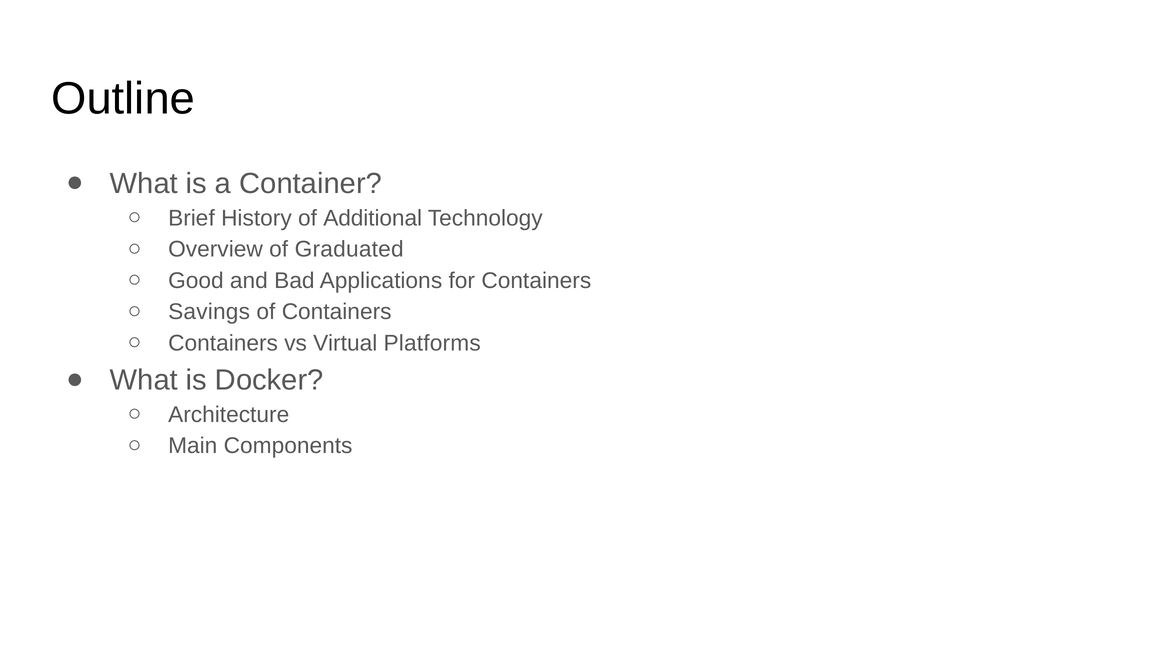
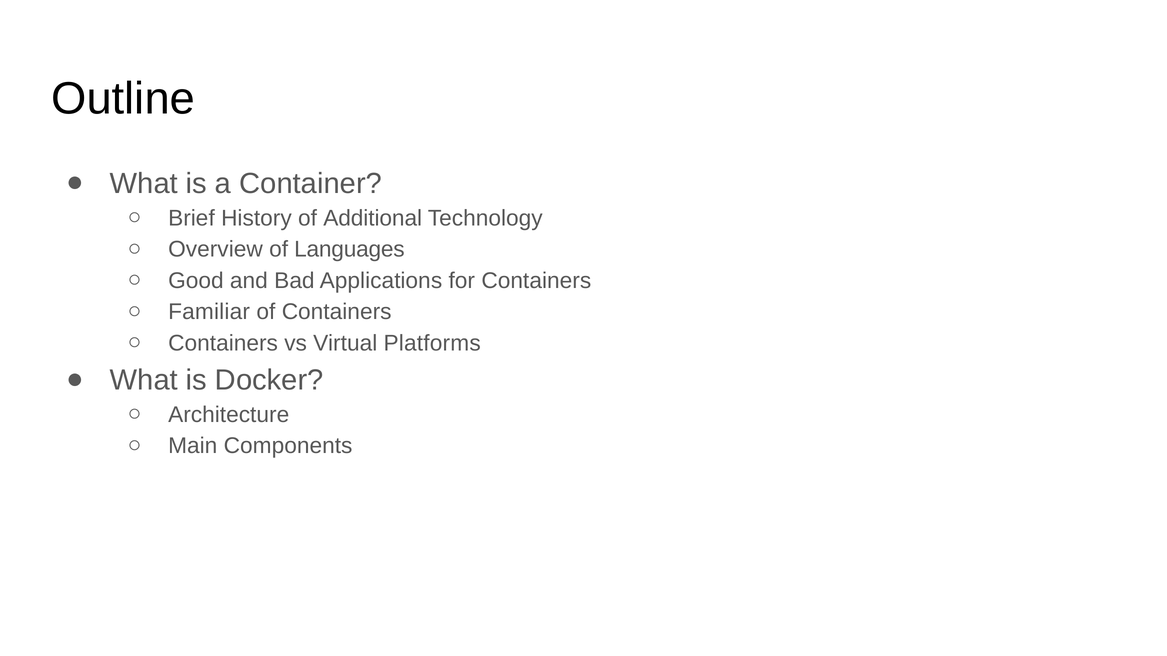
Graduated: Graduated -> Languages (349, 250)
Savings: Savings -> Familiar (209, 312)
